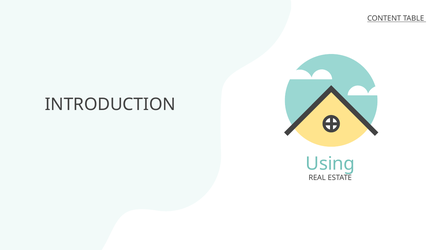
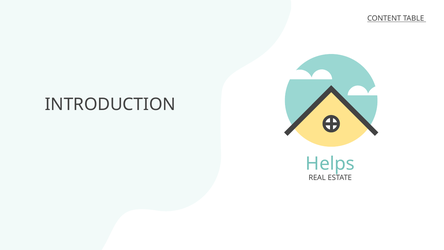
Using: Using -> Helps (330, 164)
